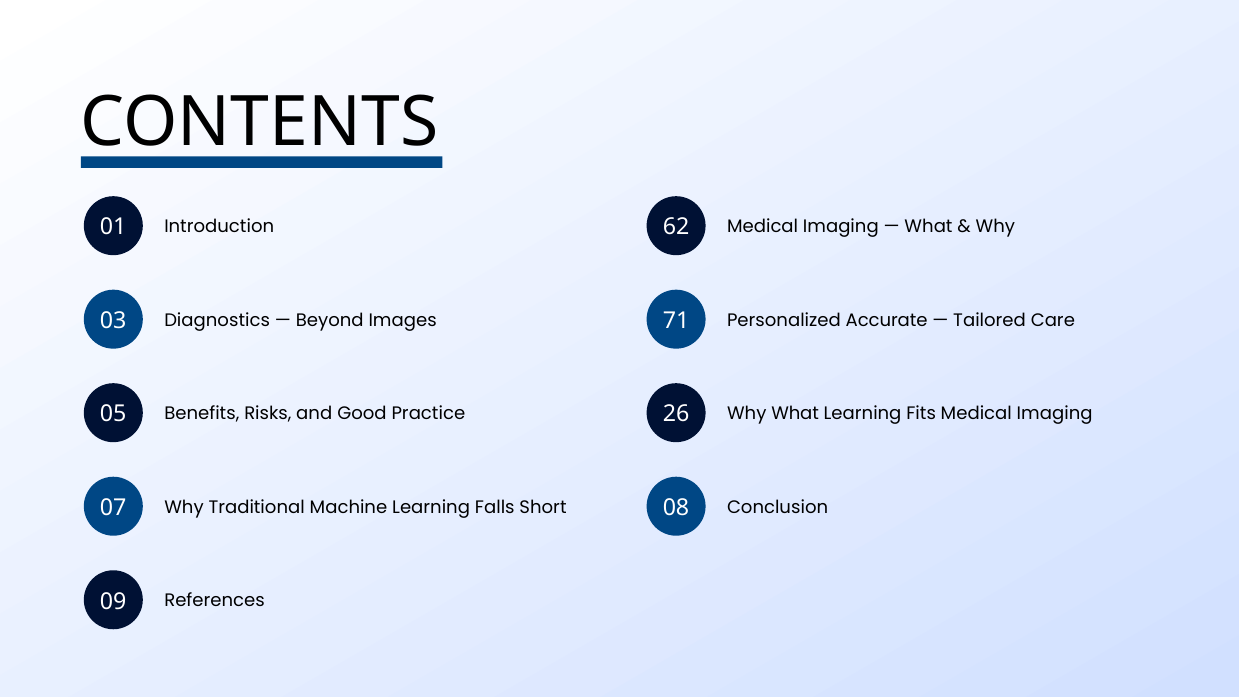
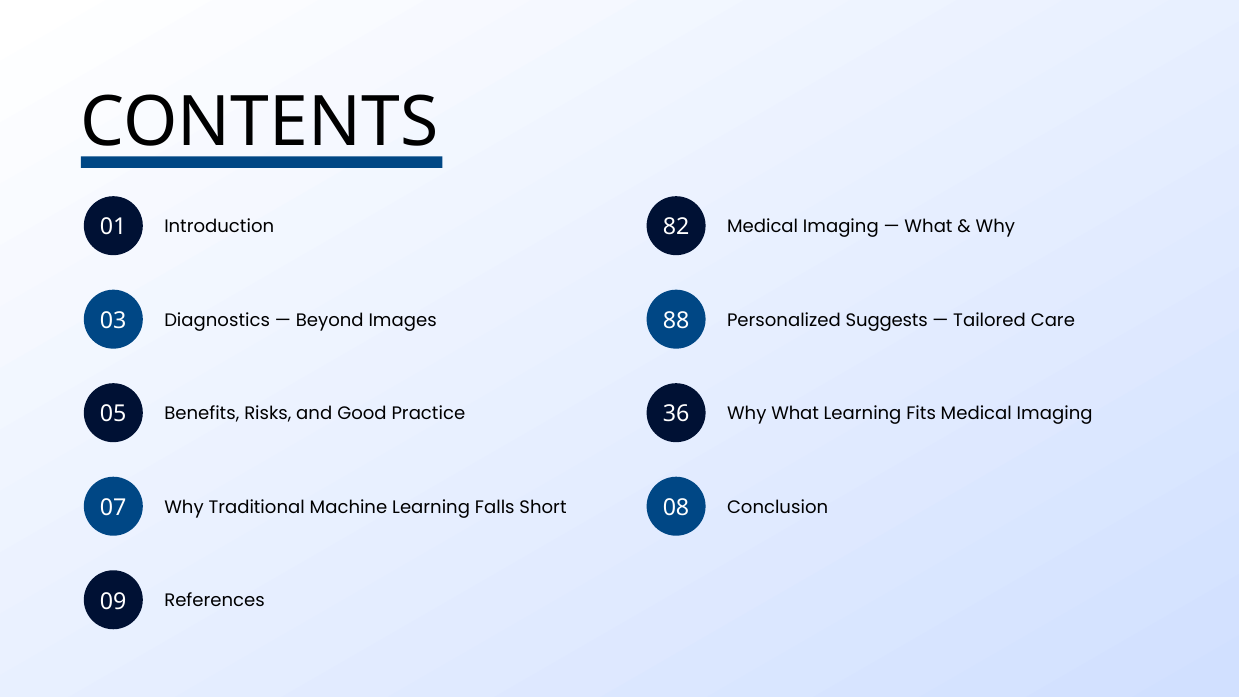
62: 62 -> 82 (676, 227)
71: 71 -> 88 (676, 321)
Accurate: Accurate -> Suggests (887, 320)
26: 26 -> 36 (676, 414)
